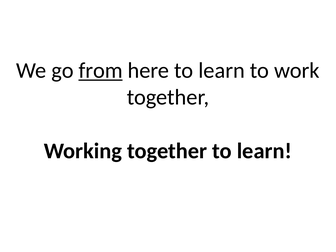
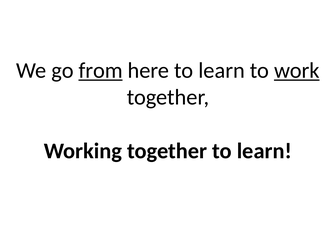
work underline: none -> present (297, 70)
